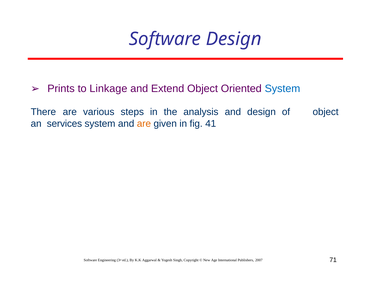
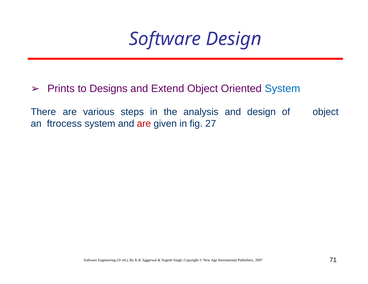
Linkage: Linkage -> Designs (108, 89)
services: services -> ftrocess (64, 124)
are colour: orange -> red (144, 124)
41: 41 -> 27 (211, 124)
